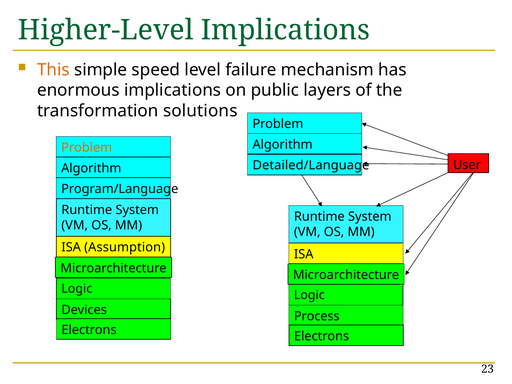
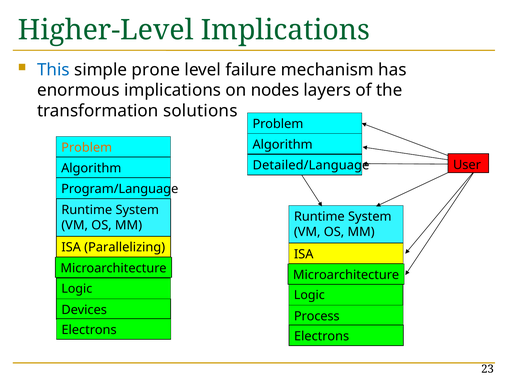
This colour: orange -> blue (53, 70)
speed: speed -> prone (156, 70)
public: public -> nodes (275, 90)
Assumption: Assumption -> Parallelizing (125, 247)
